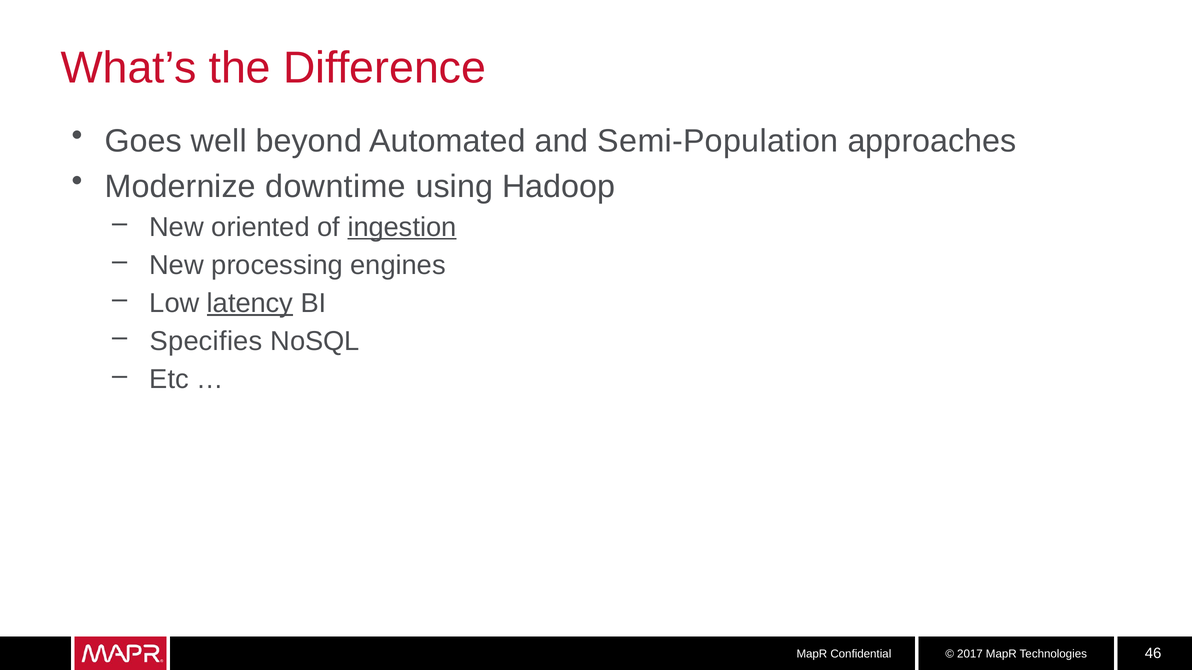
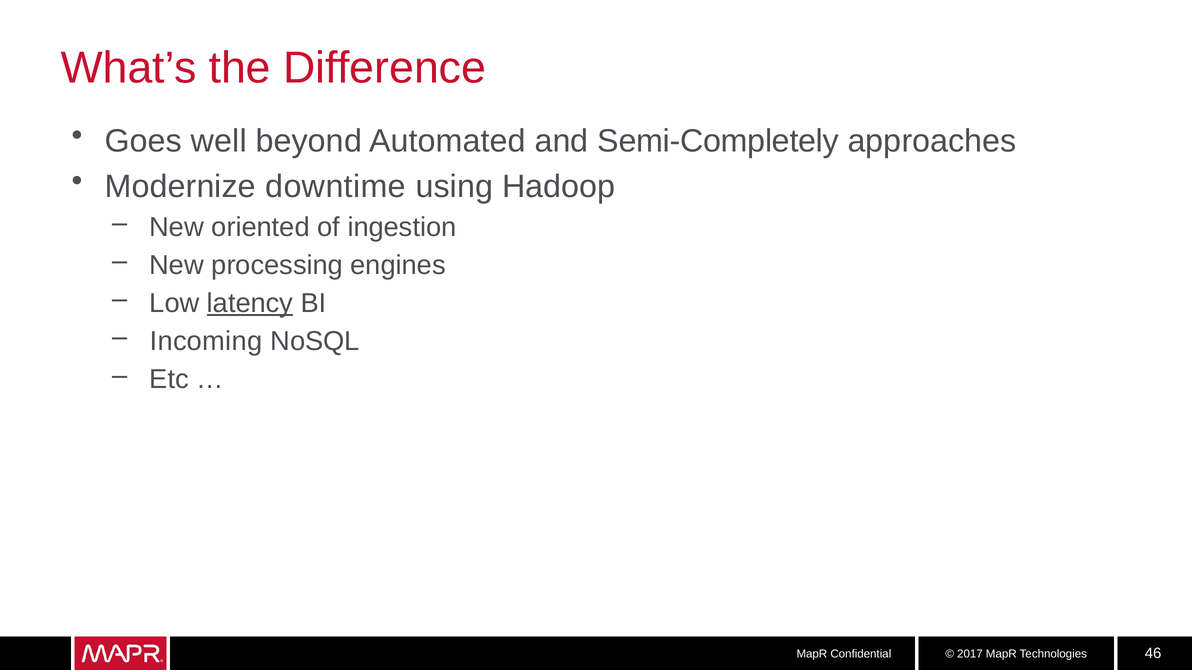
Semi-Population: Semi-Population -> Semi-Completely (718, 141)
ingestion underline: present -> none (402, 227)
Specifies: Specifies -> Incoming (206, 342)
